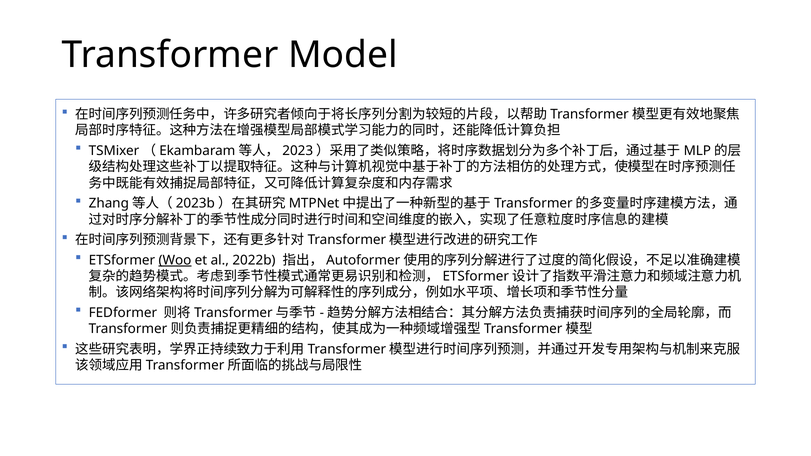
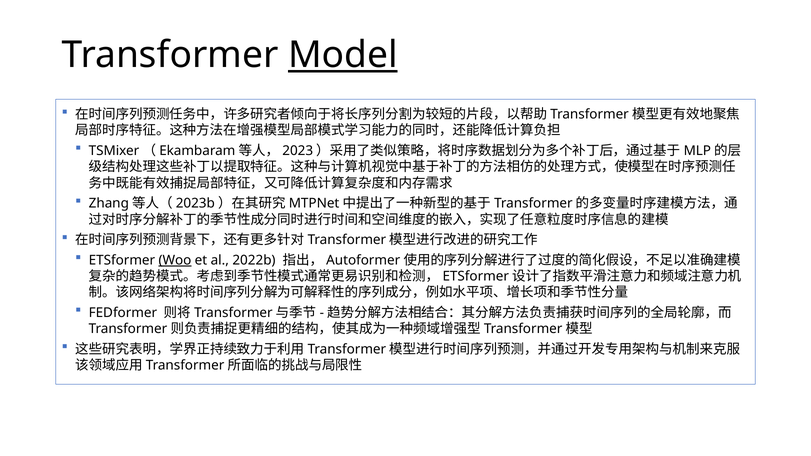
Model underline: none -> present (343, 55)
